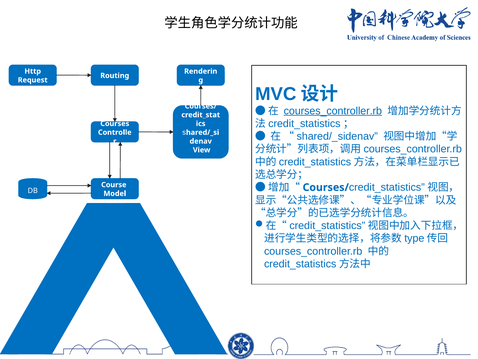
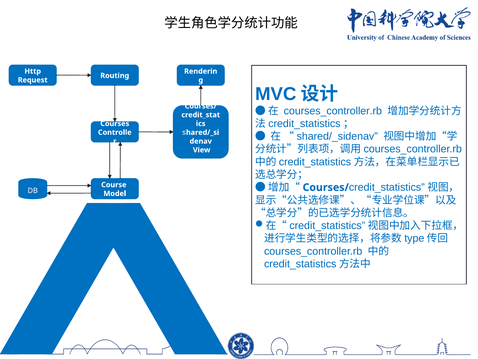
courses_controller.rb underline: present -> none (333, 111)
